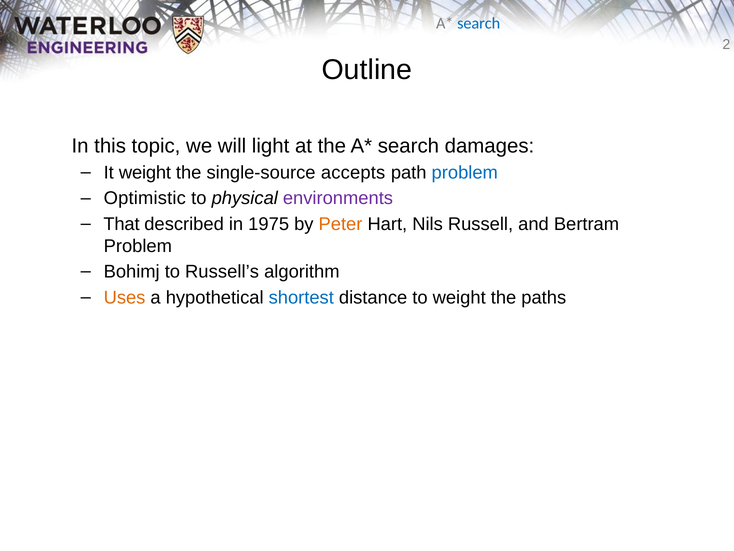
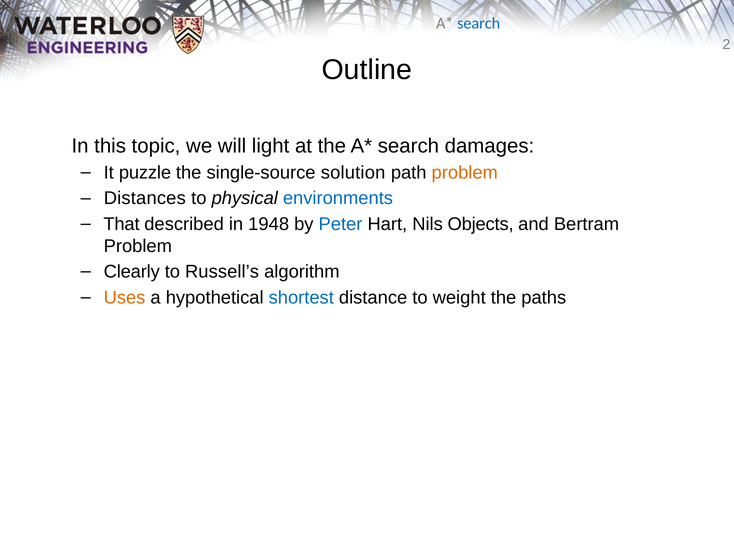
It weight: weight -> puzzle (145, 173)
accepts: accepts -> solution (353, 173)
problem colour: blue -> orange (465, 173)
Optimistic: Optimistic -> Distances (145, 198)
environments colour: purple -> blue (338, 198)
1975: 1975 -> 1948 (269, 224)
Peter colour: orange -> blue (341, 224)
Russell: Russell -> Objects (481, 224)
Bohimj: Bohimj -> Clearly (132, 272)
